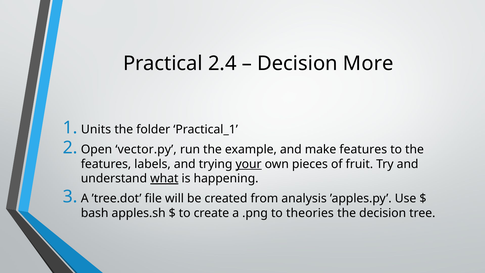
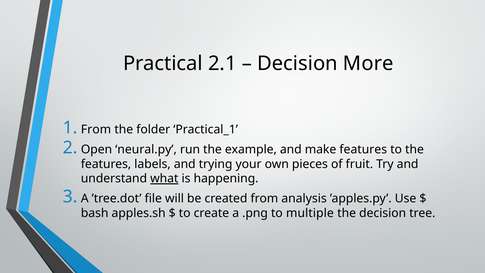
2.4: 2.4 -> 2.1 (222, 64)
Units: Units -> From (96, 129)
vector.py: vector.py -> neural.py (146, 149)
your underline: present -> none (249, 164)
theories: theories -> multiple (310, 213)
